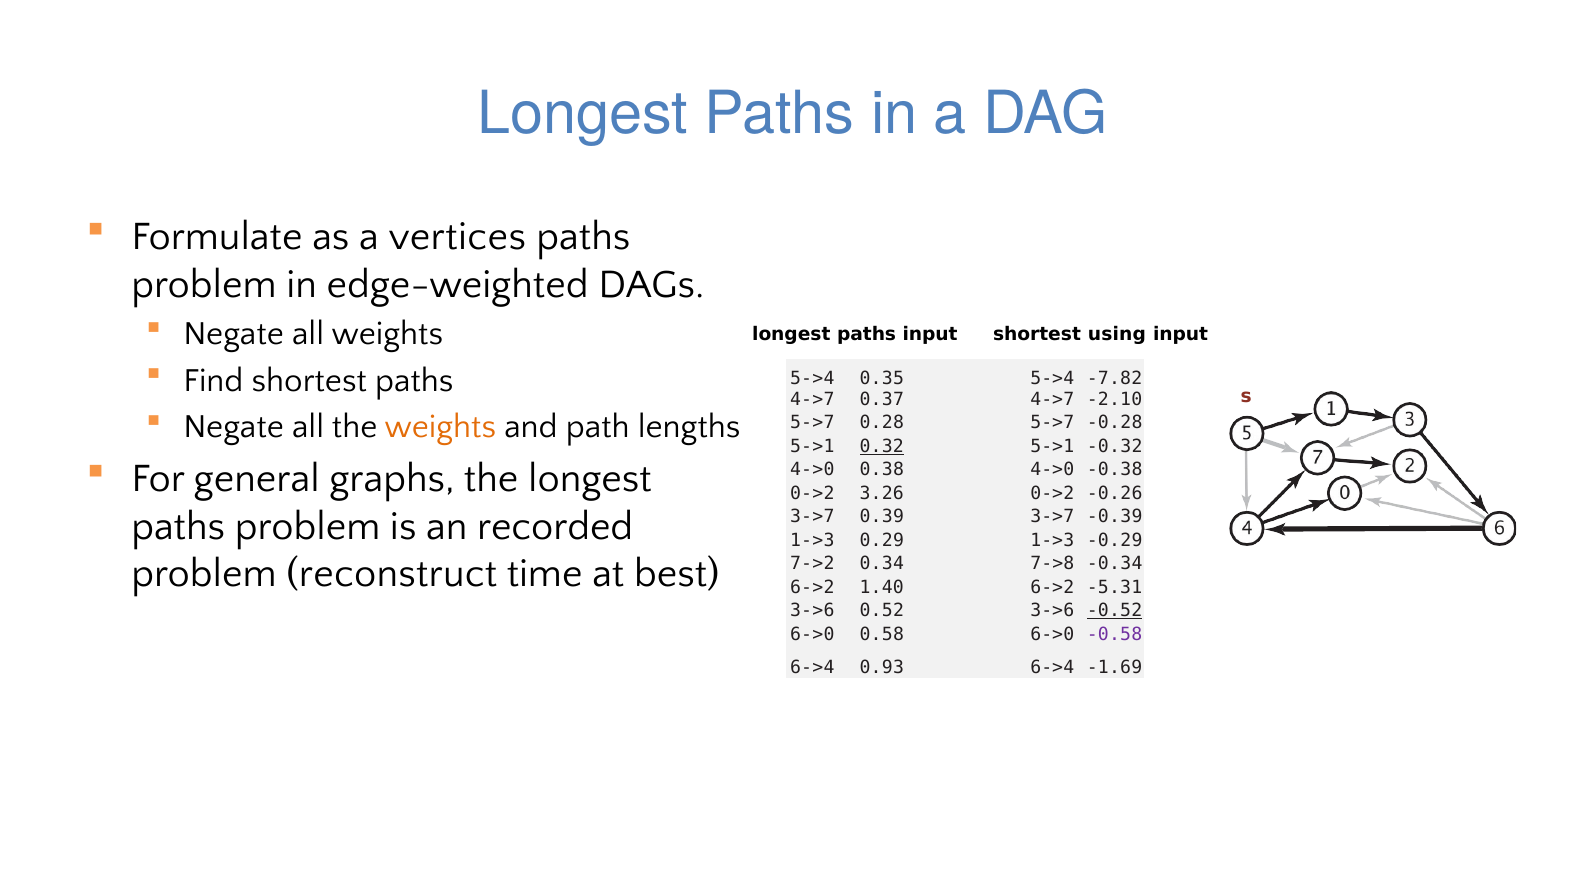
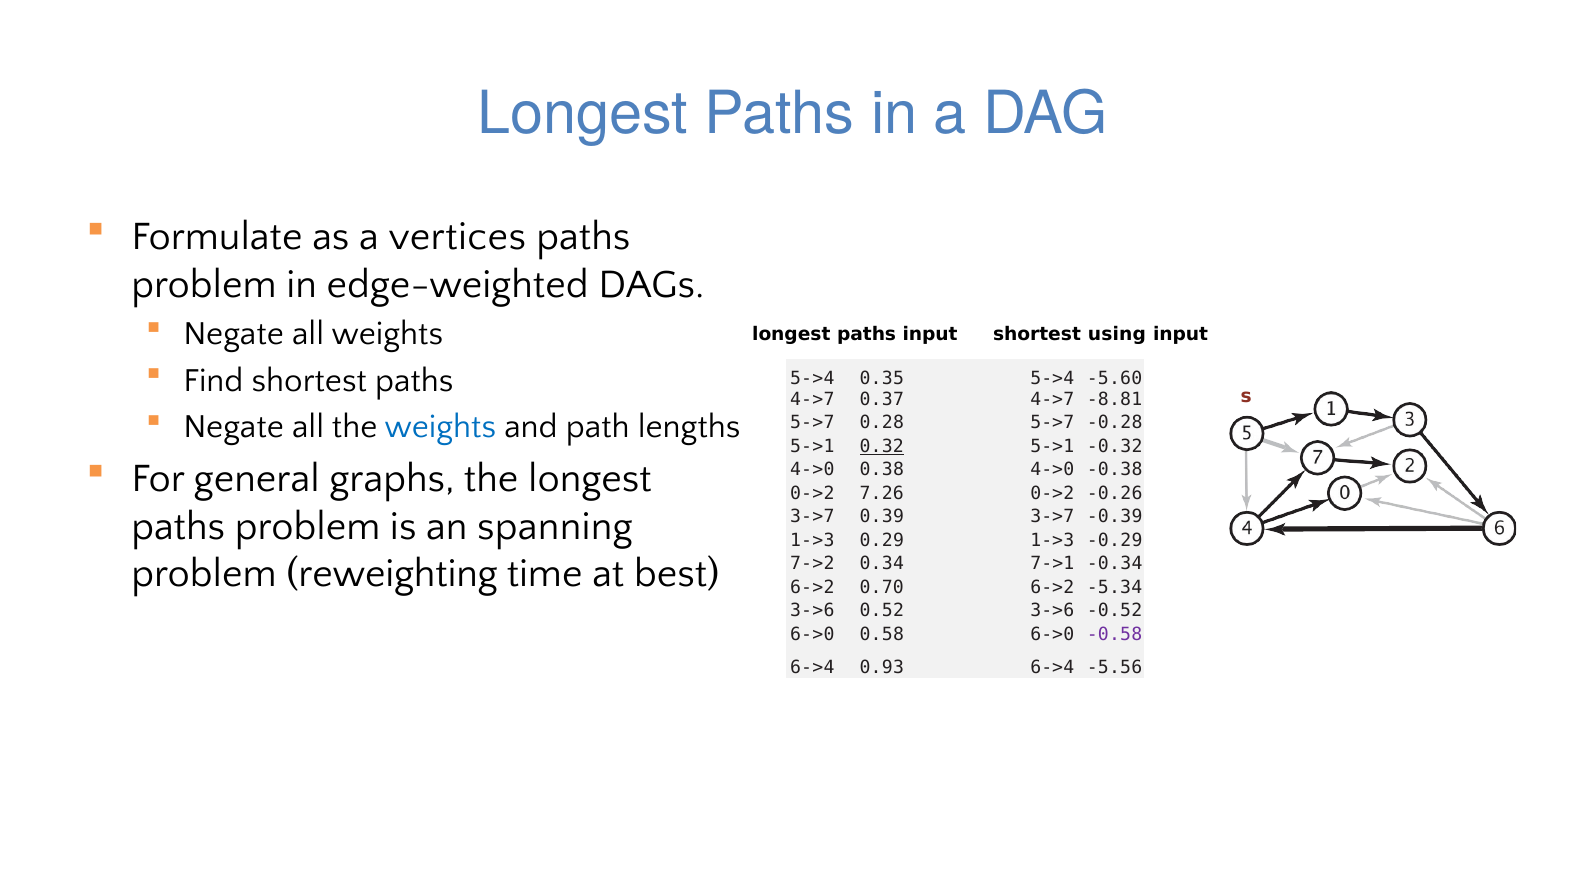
-7.82: -7.82 -> -5.60 (1115, 378)
-2.10: -2.10 -> -8.81 (1115, 399)
weights colour: orange -> blue (440, 426)
3.26: 3.26 -> 7.26 (882, 493)
recorded: recorded -> spanning (555, 526)
7->8: 7->8 -> 7->1 (1052, 564)
reconstruct: reconstruct -> reweighting (392, 573)
1.40: 1.40 -> 0.70 (882, 587)
-5.31: -5.31 -> -5.34 (1115, 587)
-0.52 underline: present -> none (1115, 611)
-1.69: -1.69 -> -5.56 (1115, 667)
